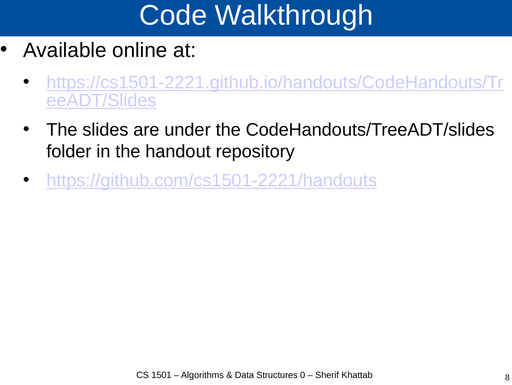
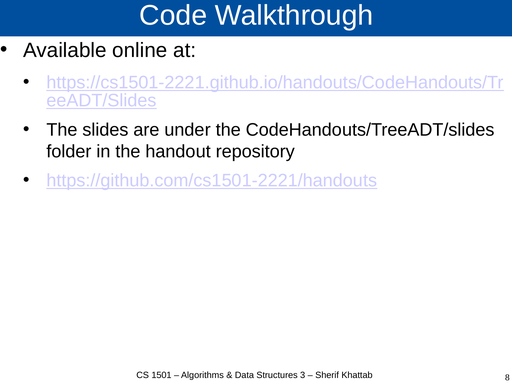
0: 0 -> 3 (303, 374)
